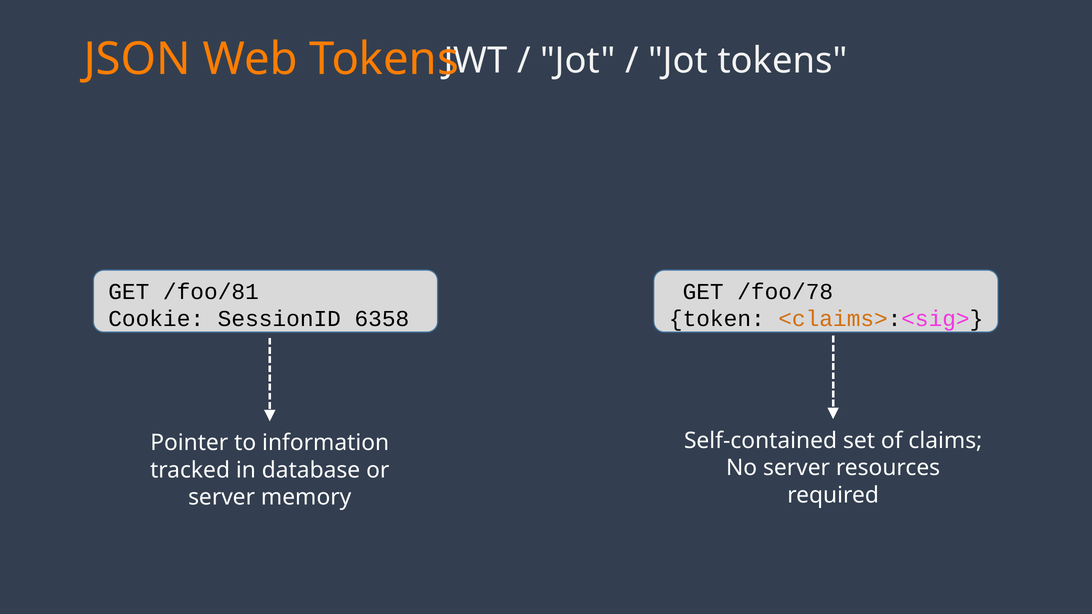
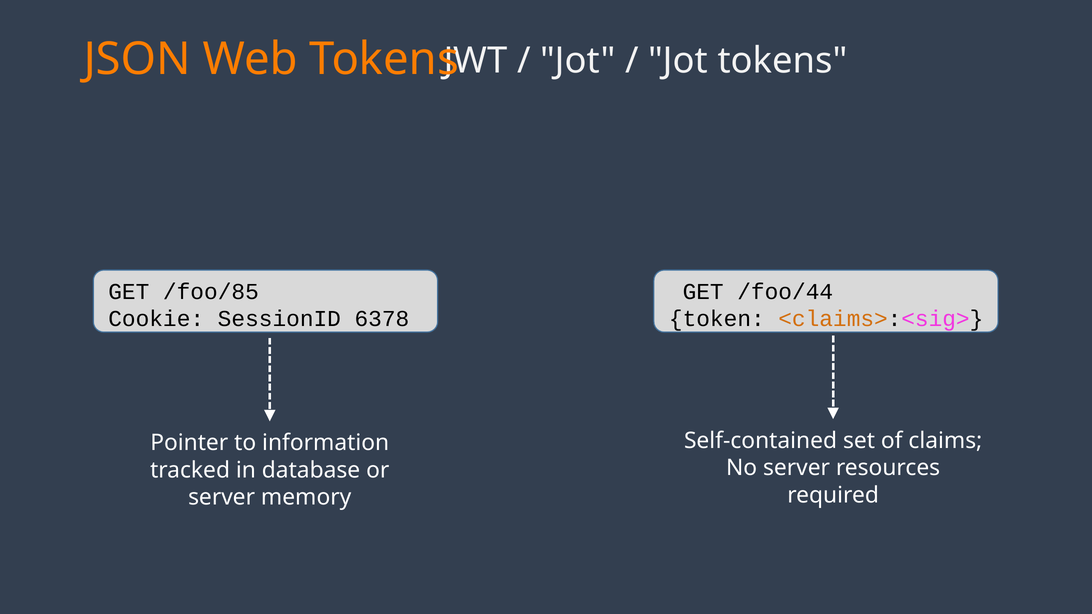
/foo/81: /foo/81 -> /foo/85 (211, 292)
/foo/78: /foo/78 -> /foo/44 (785, 292)
6358: 6358 -> 6378 (382, 319)
